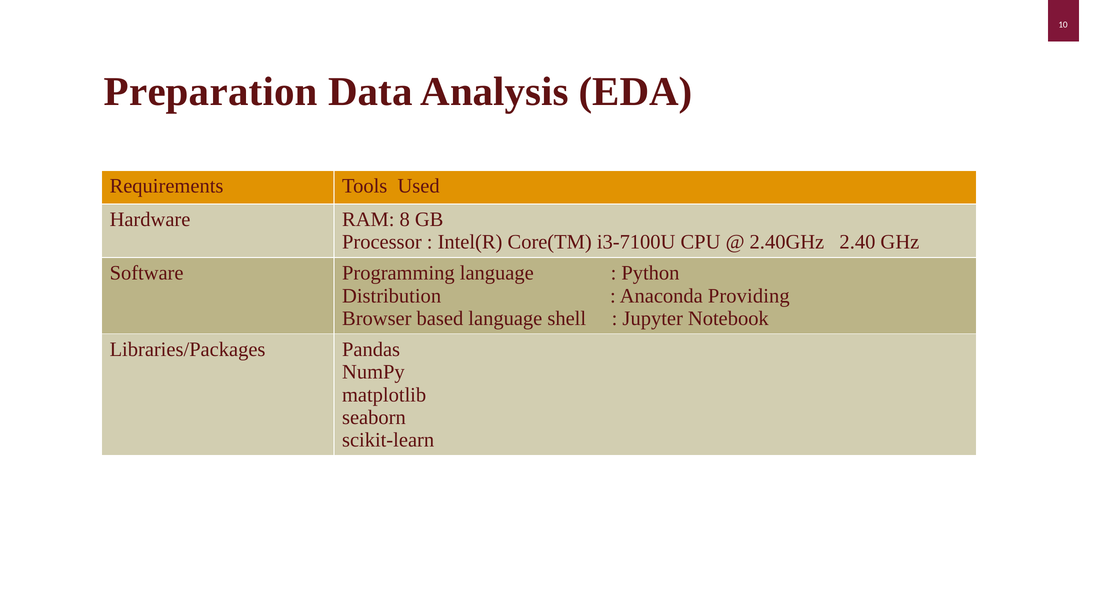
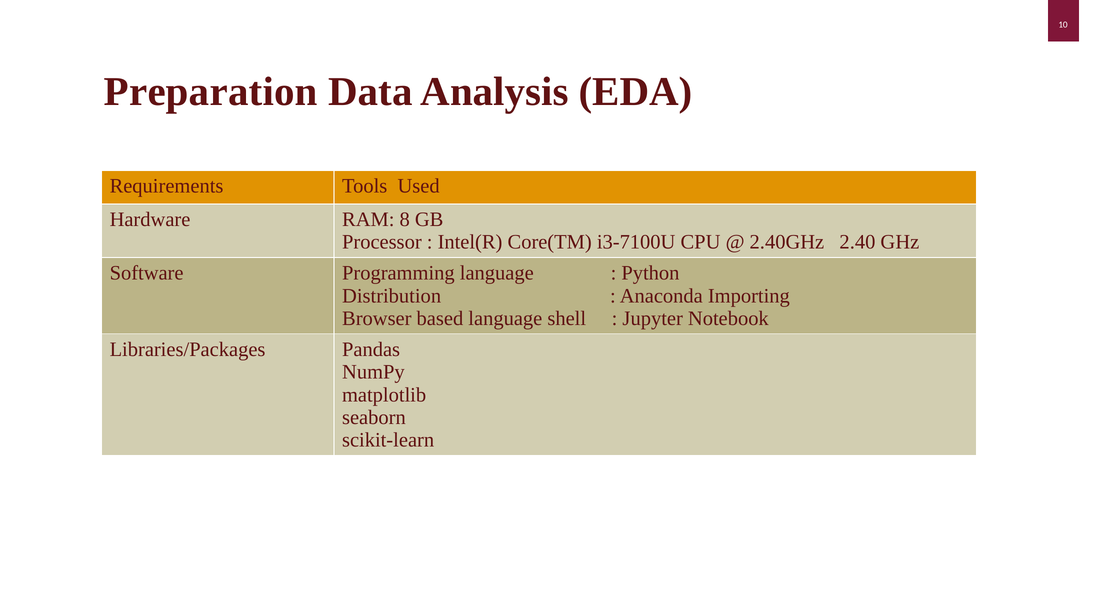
Providing: Providing -> Importing (749, 296)
